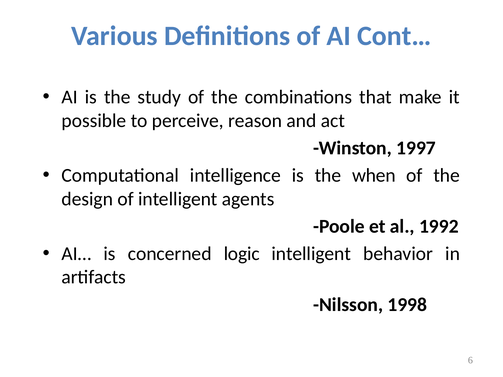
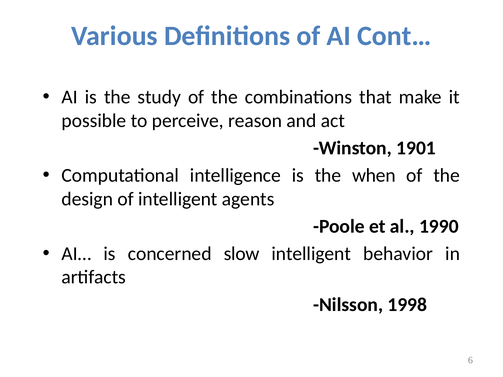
1997: 1997 -> 1901 (416, 148)
1992: 1992 -> 1990 (439, 226)
logic: logic -> slow (242, 254)
